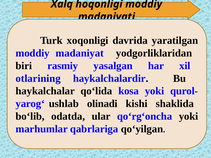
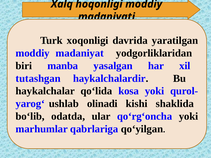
rasmiy: rasmiy -> manba (63, 66)
otlarining: otlarining -> tutashgan (38, 79)
